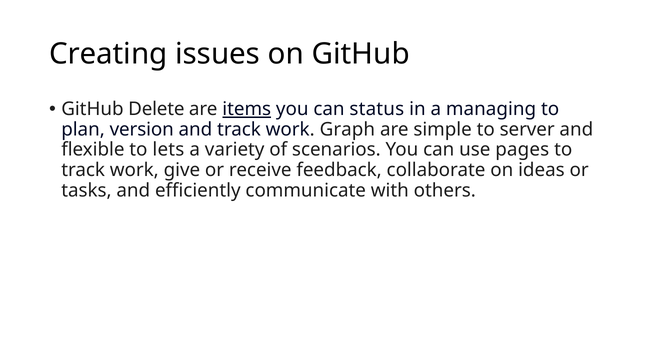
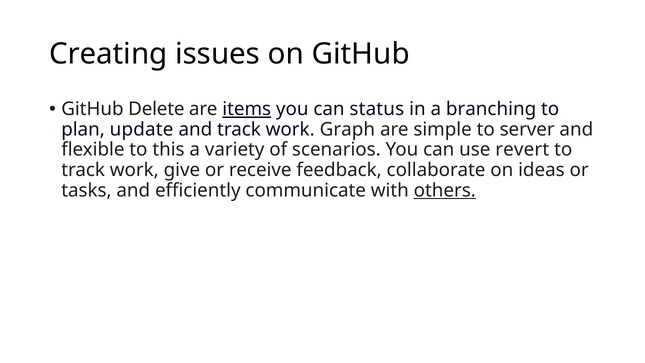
managing: managing -> branching (491, 109)
version: version -> update (142, 129)
lets: lets -> this (168, 150)
pages: pages -> revert (522, 150)
others underline: none -> present (445, 190)
